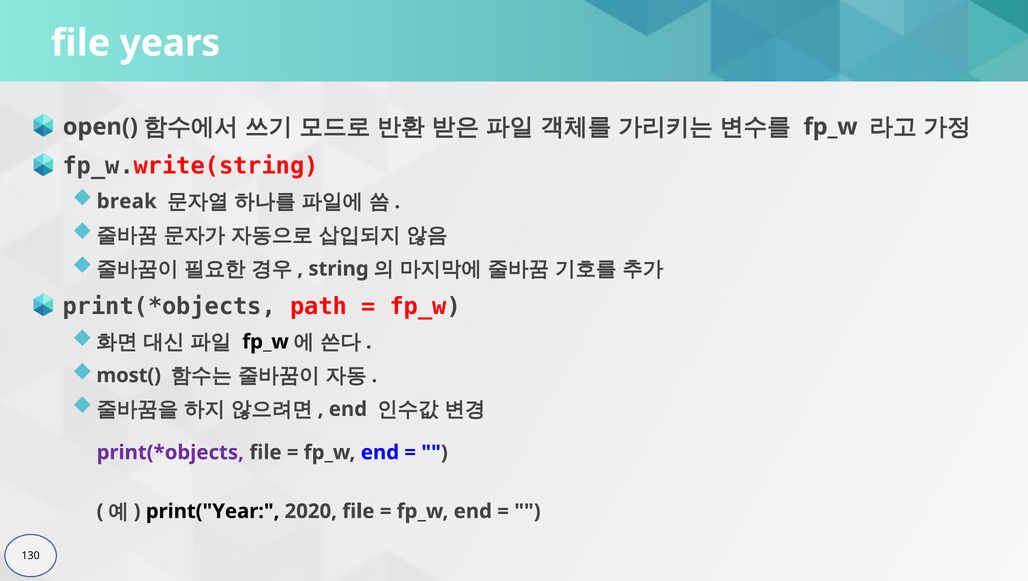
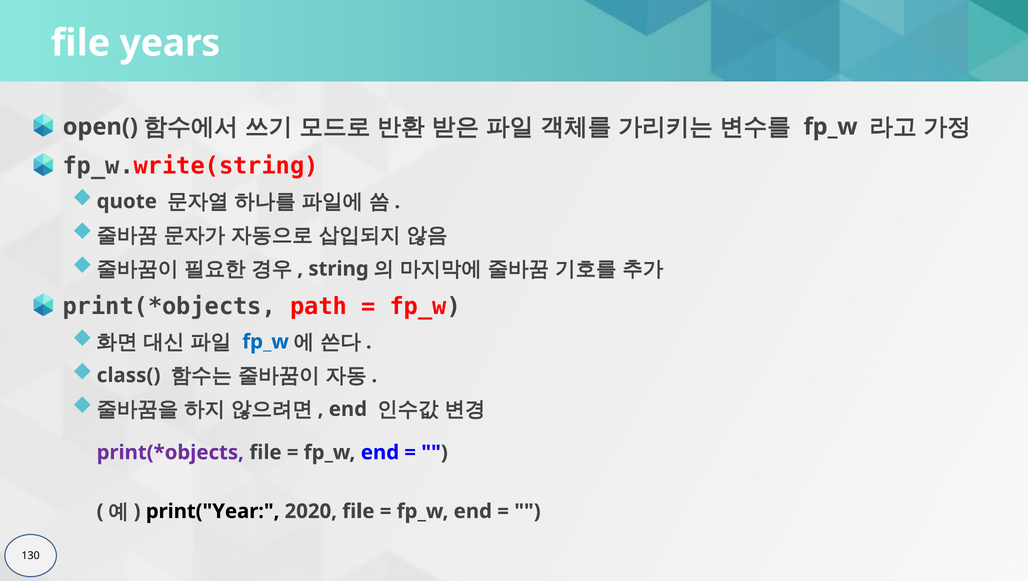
break: break -> quote (127, 201)
fp_w colour: black -> blue (266, 342)
most(: most( -> class( (129, 375)
